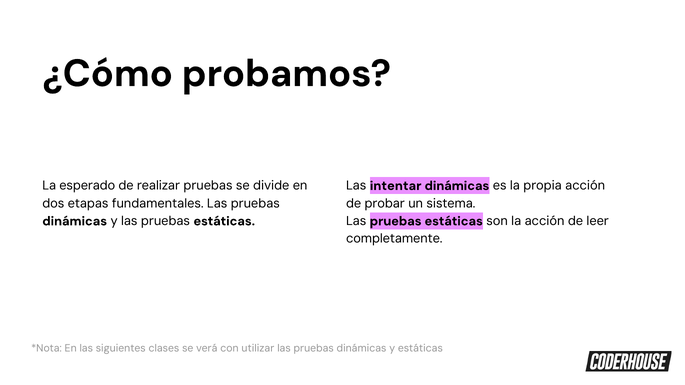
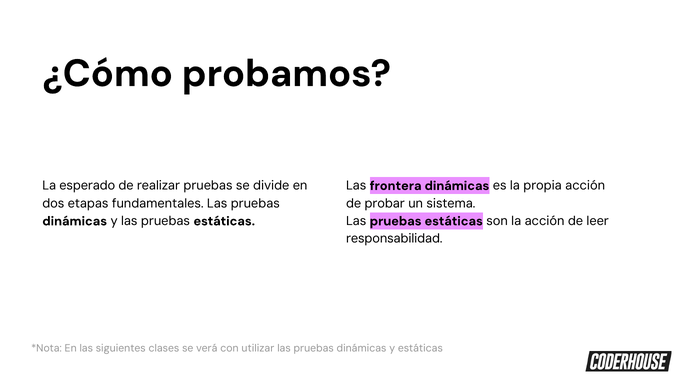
intentar: intentar -> frontera (396, 186)
completamente: completamente -> responsabilidad (394, 239)
